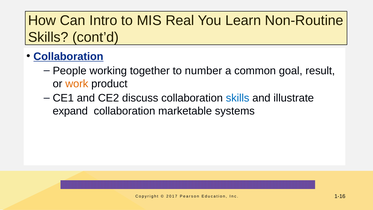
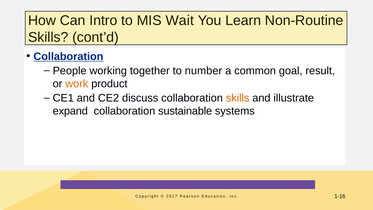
Real: Real -> Wait (180, 21)
skills colour: blue -> orange (238, 98)
marketable: marketable -> sustainable (185, 111)
